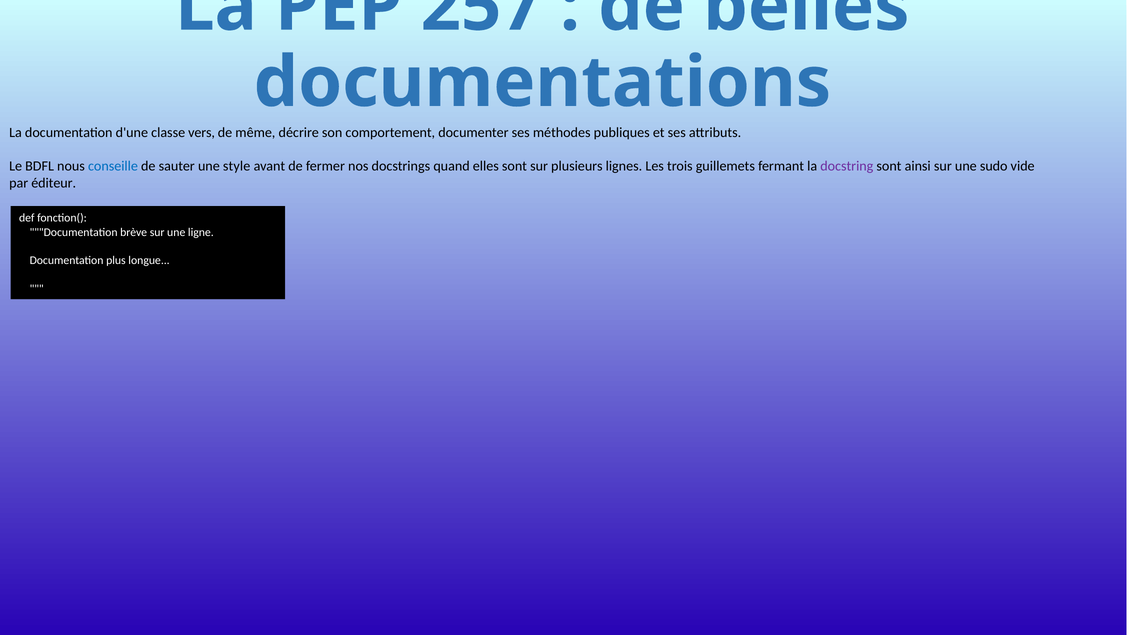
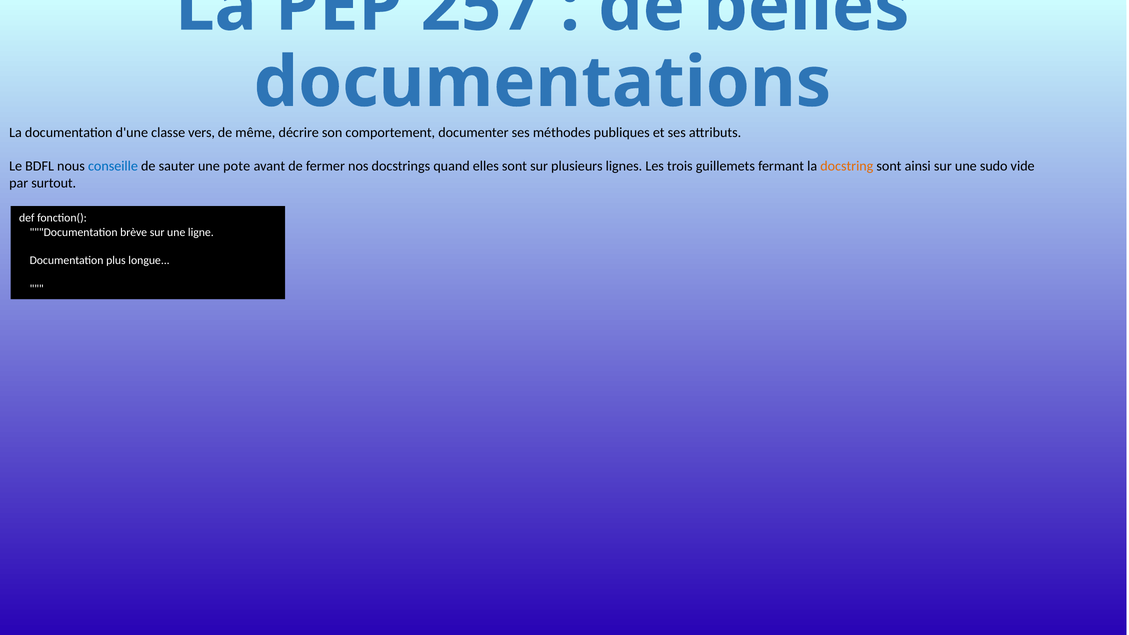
style: style -> pote (237, 166)
docstring colour: purple -> orange (847, 166)
éditeur: éditeur -> surtout (54, 183)
